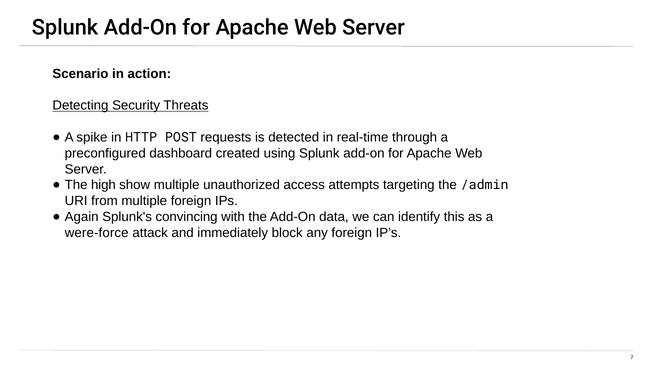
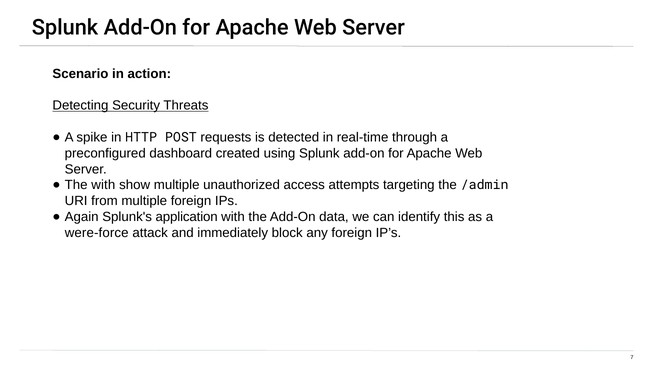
The high: high -> with (103, 185)
convincing: convincing -> application (187, 217)
